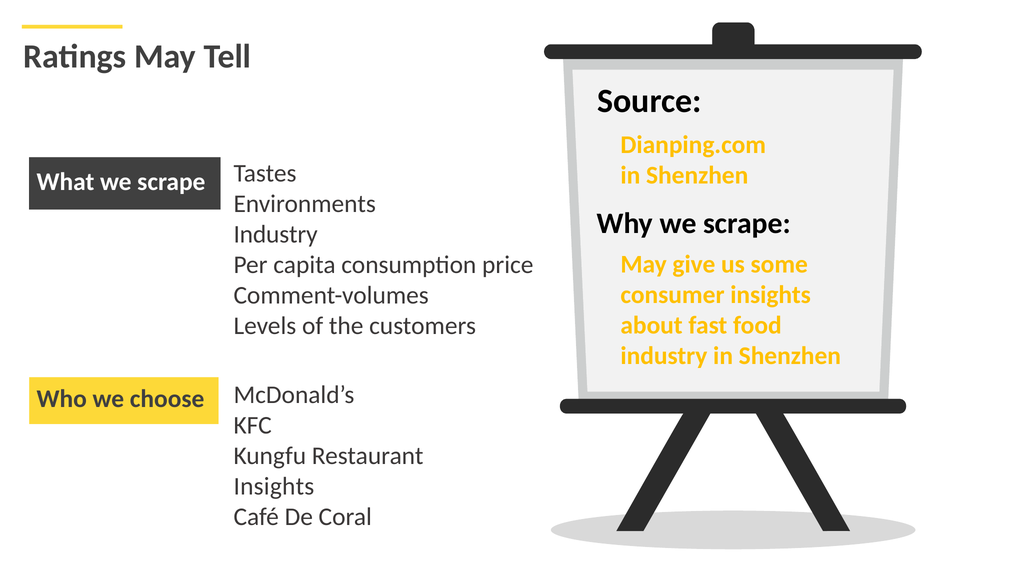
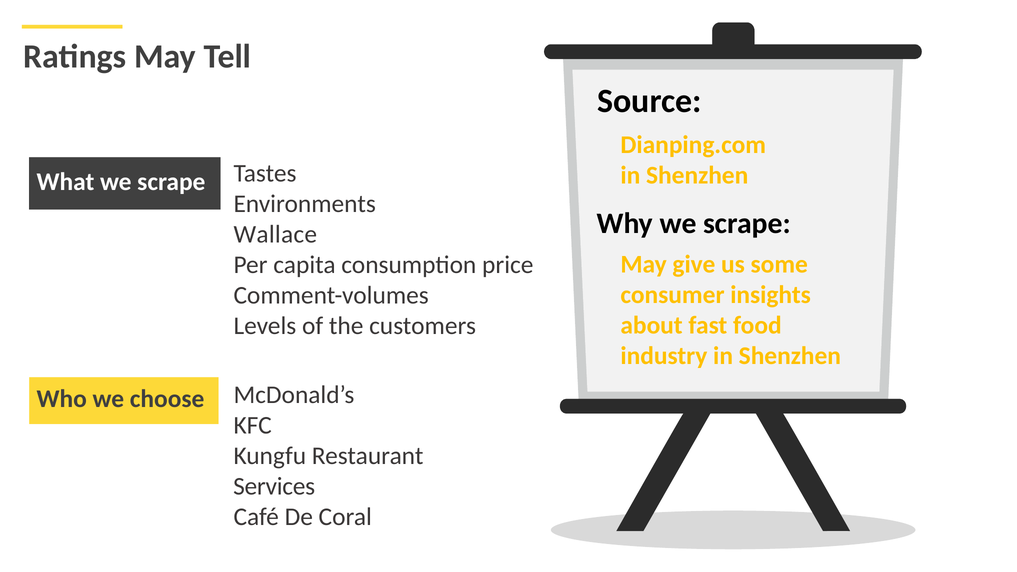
Industry: Industry -> Wallace (275, 235)
Insights: Insights -> Services (274, 486)
